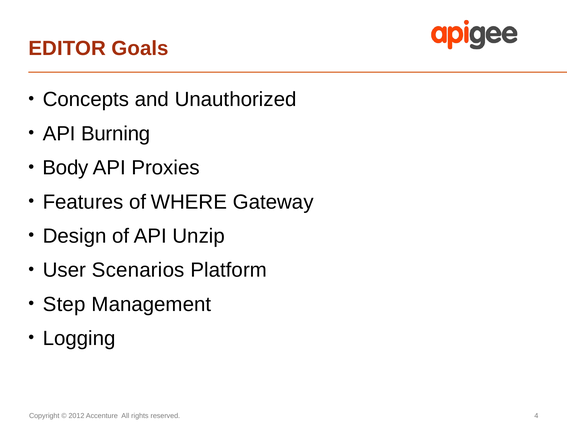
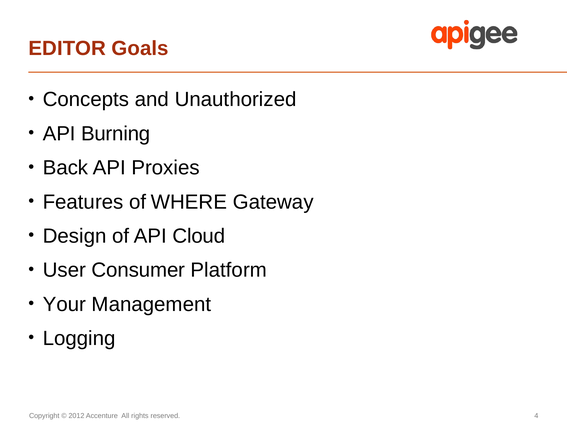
Body: Body -> Back (65, 168)
Unzip: Unzip -> Cloud (199, 236)
Scenarios: Scenarios -> Consumer (138, 270)
Step: Step -> Your (64, 304)
